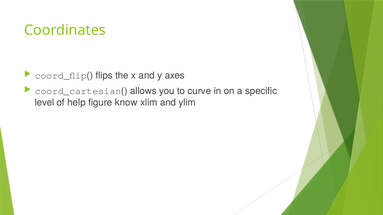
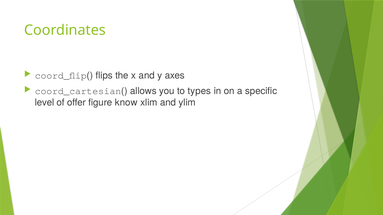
curve: curve -> types (199, 91)
help: help -> offer (77, 103)
